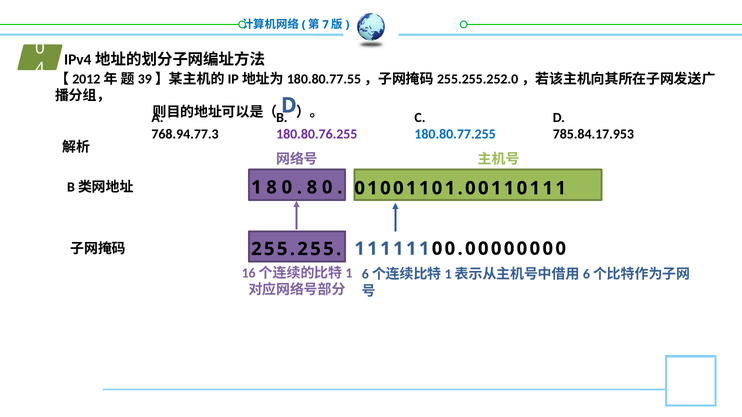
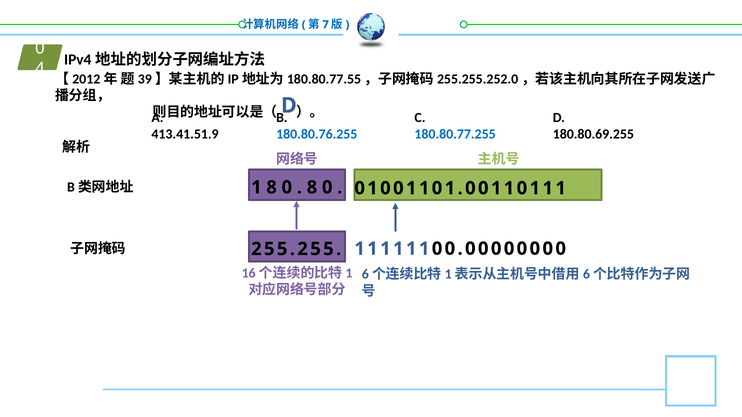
768.94.77.3: 768.94.77.3 -> 413.41.51.9 (185, 134)
180.80.76.255 colour: purple -> blue (317, 134)
785.84.17.953: 785.84.17.953 -> 180.80.69.255 (593, 134)
